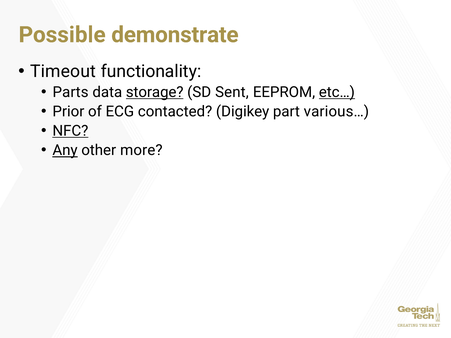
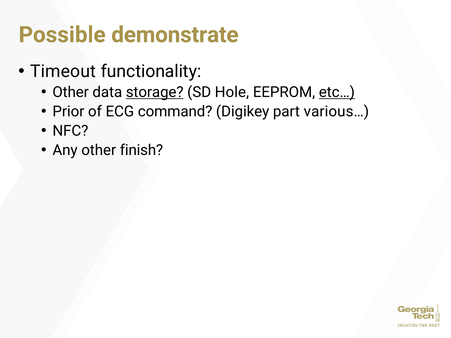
Parts: Parts -> Other (71, 92)
Sent: Sent -> Hole (232, 92)
contacted: contacted -> command (175, 112)
NFC underline: present -> none (70, 131)
Any underline: present -> none (65, 150)
more: more -> finish (141, 150)
